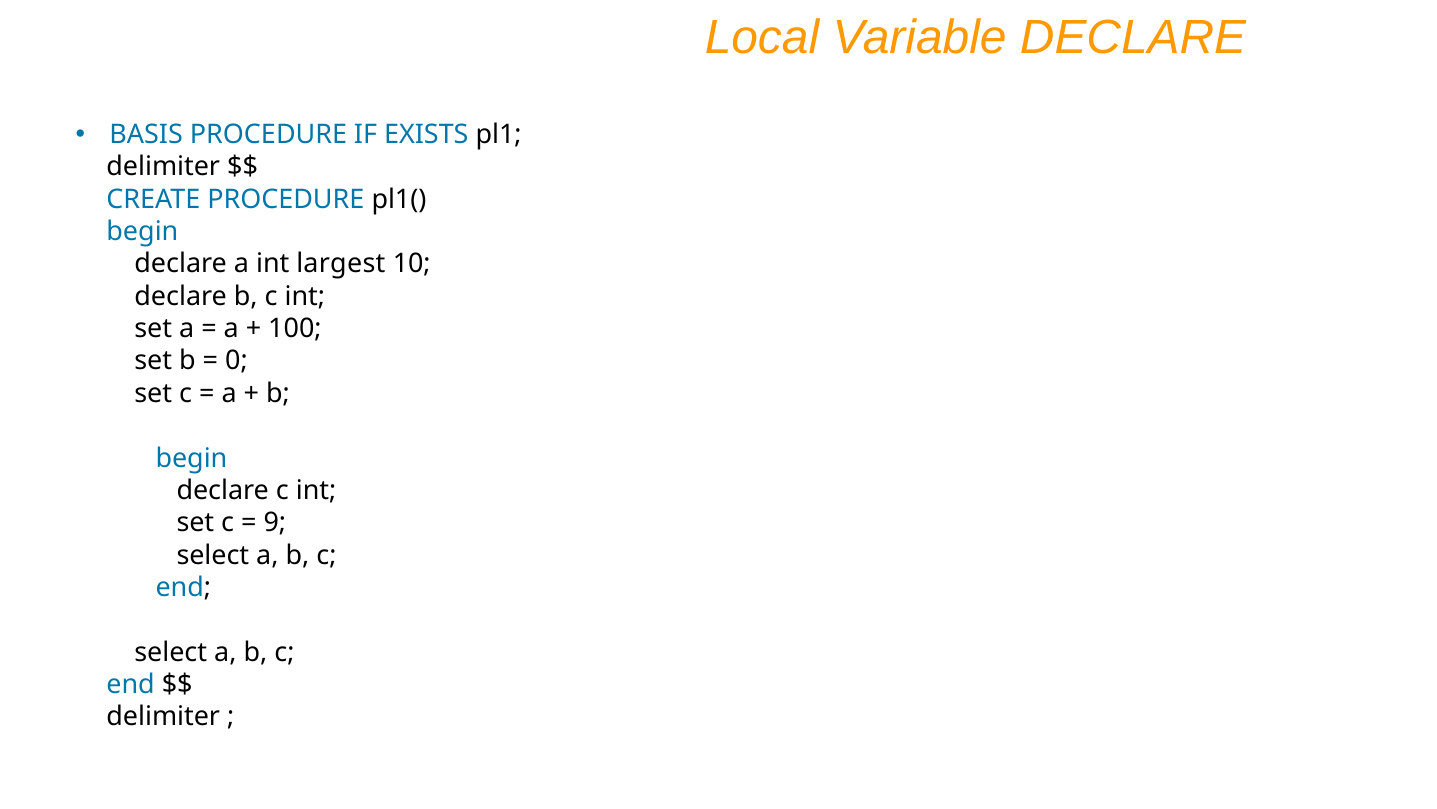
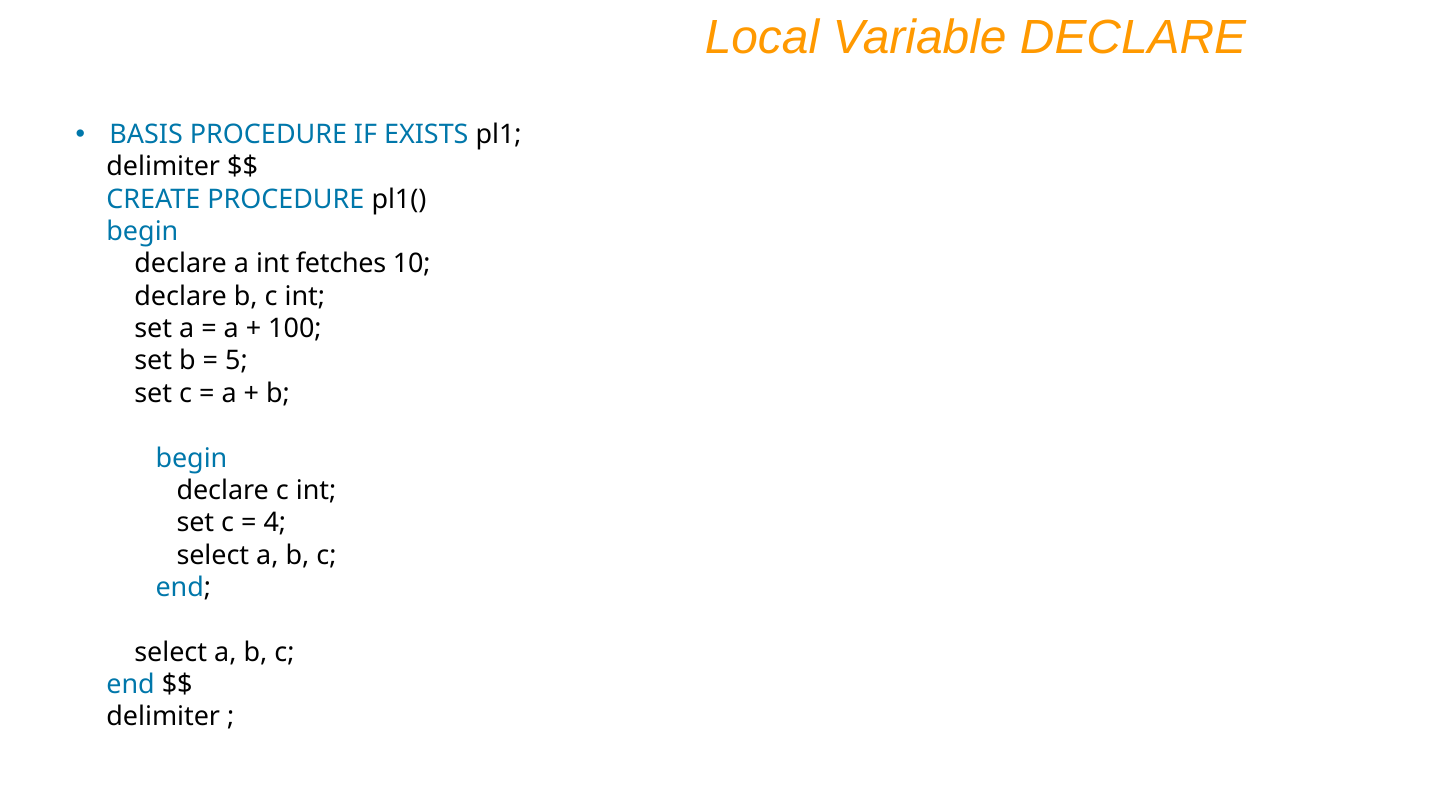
largest: largest -> fetches (341, 264)
0: 0 -> 5 (236, 361)
9: 9 -> 4 (275, 522)
